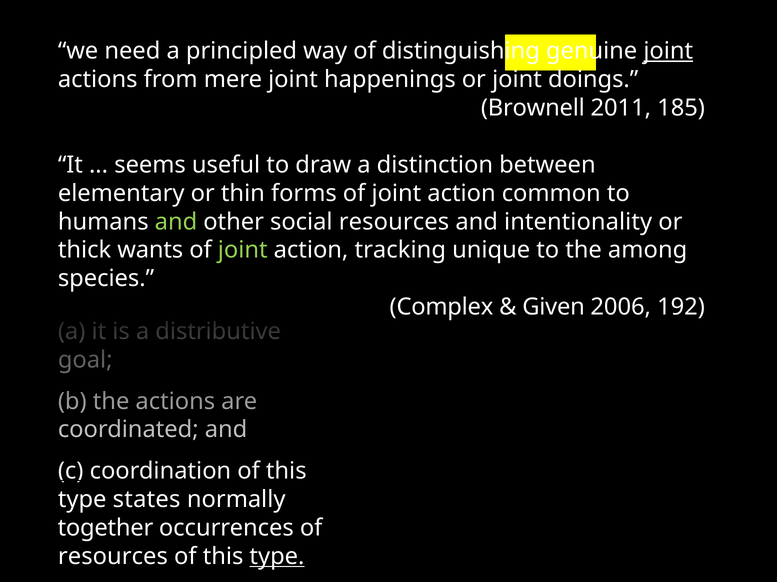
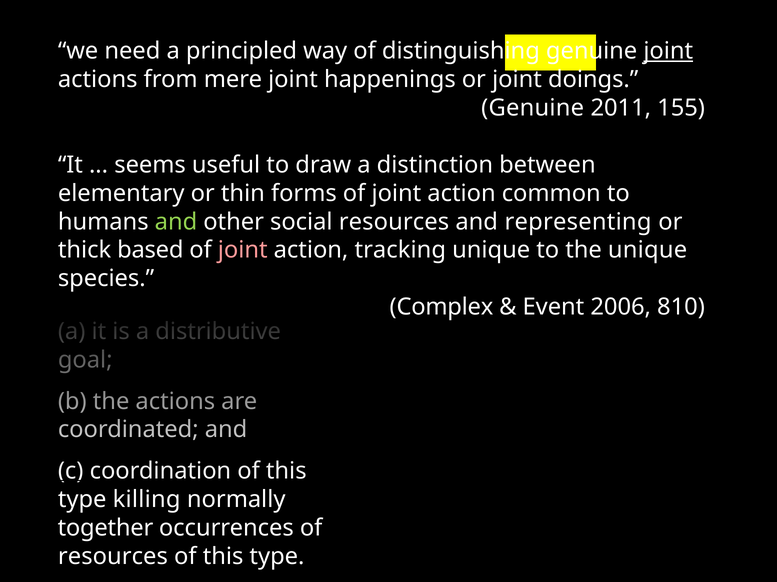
Brownell: Brownell -> Genuine (533, 108)
185: 185 -> 155 (681, 108)
intentionality: intentionality -> representing (578, 222)
wants: wants -> based (150, 250)
joint colour: light green -> pink (243, 250)
the among: among -> unique (648, 250)
Given: Given -> Event (553, 307)
192: 192 -> 810 (681, 307)
states: states -> killing (147, 500)
type underline: present -> none (277, 557)
